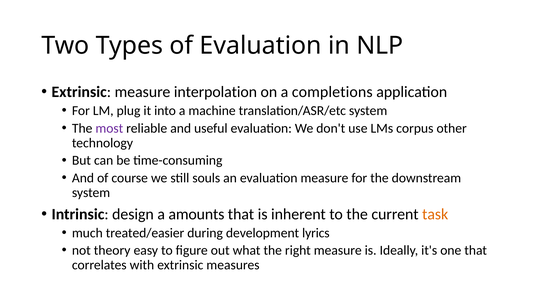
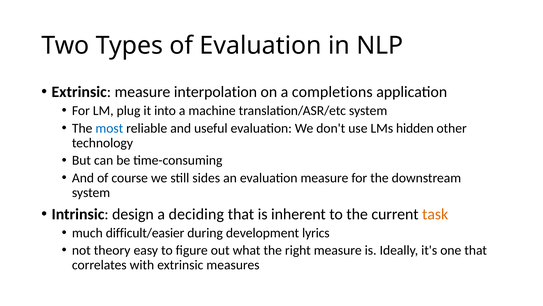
most colour: purple -> blue (109, 128)
corpus: corpus -> hidden (415, 128)
souls: souls -> sides (206, 178)
amounts: amounts -> deciding (196, 214)
treated/easier: treated/easier -> difficult/easier (145, 232)
